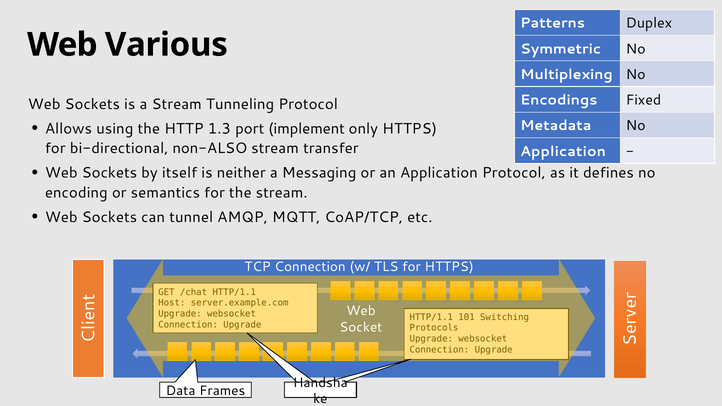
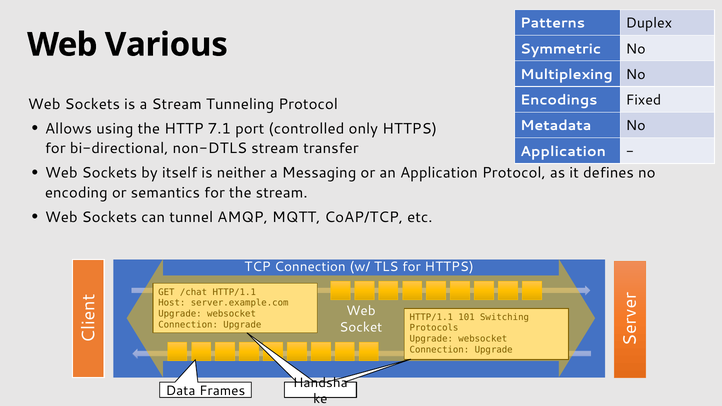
1.3: 1.3 -> 7.1 (219, 129)
implement: implement -> controlled (306, 129)
non-ALSO: non-ALSO -> non-DTLS (210, 149)
